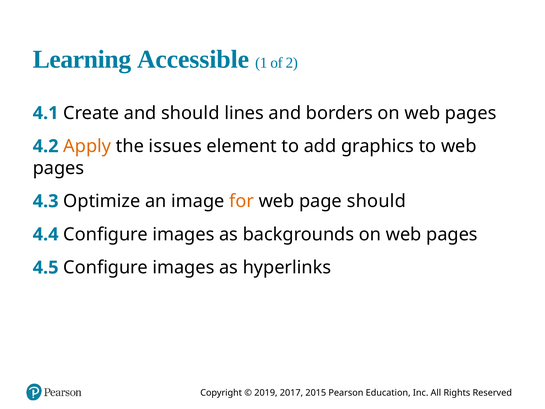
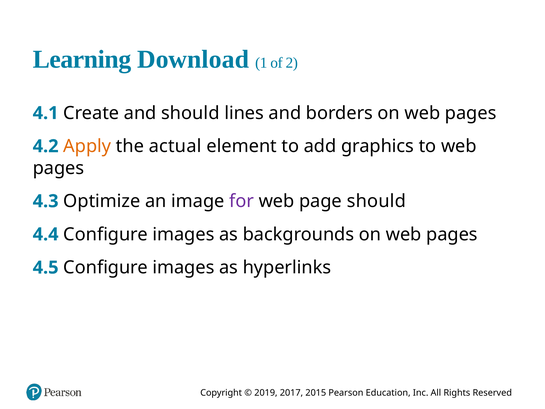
Accessible: Accessible -> Download (193, 59)
issues: issues -> actual (175, 146)
for colour: orange -> purple (242, 201)
